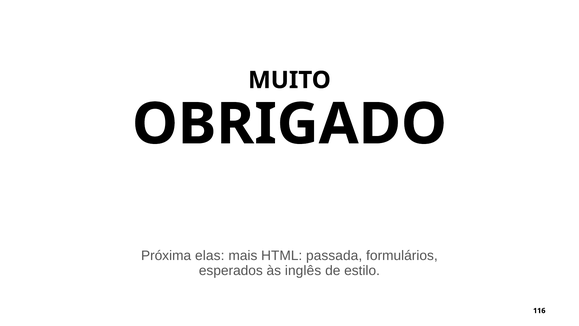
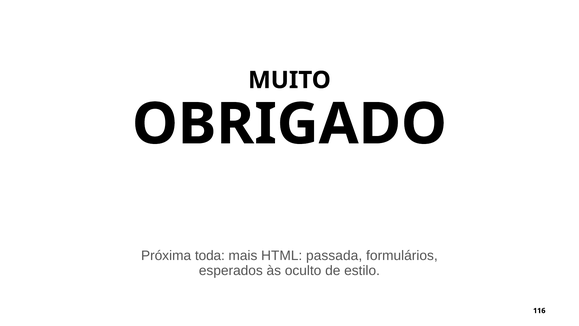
elas: elas -> toda (210, 256)
inglês: inglês -> oculto (303, 270)
